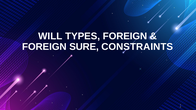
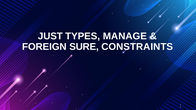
WILL: WILL -> JUST (50, 36)
TYPES FOREIGN: FOREIGN -> MANAGE (125, 36)
